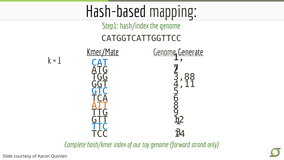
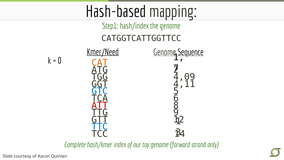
Kmer/Mate: Kmer/Mate -> Kmer/Need (103, 52)
Generate: Generate -> Sequence (191, 52)
1: 1 -> 0 (60, 61)
CAT colour: blue -> orange (100, 63)
3,88: 3,88 -> 4,09 (184, 77)
ATT colour: orange -> red (100, 105)
